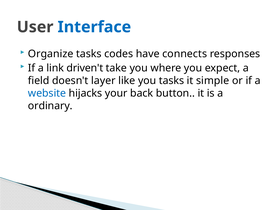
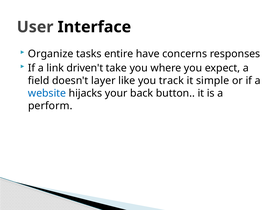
Interface colour: blue -> black (94, 27)
codes: codes -> entire (119, 54)
connects: connects -> concerns (185, 54)
you tasks: tasks -> track (171, 81)
ordinary: ordinary -> perform (50, 106)
